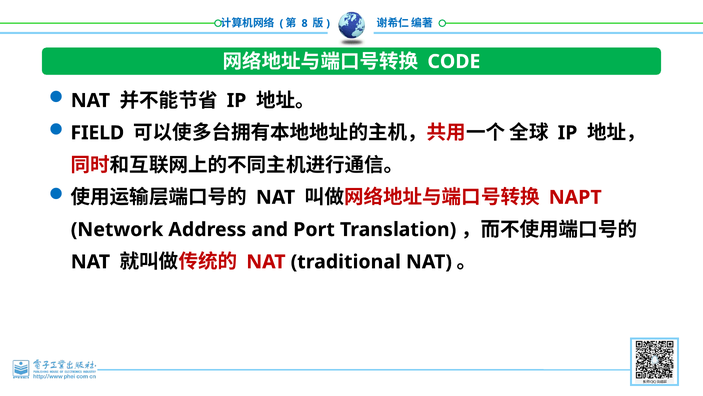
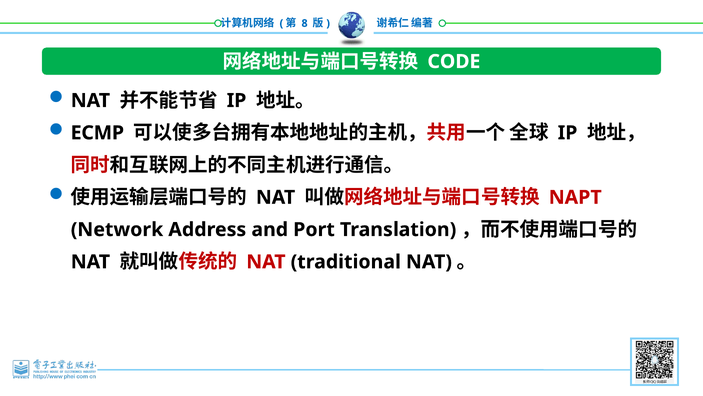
FIELD: FIELD -> ECMP (97, 133)
